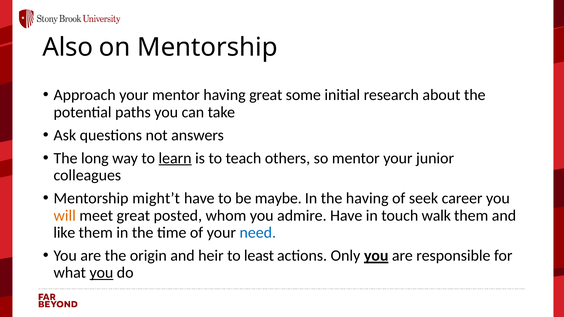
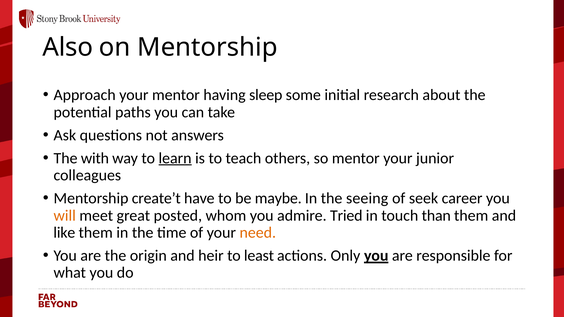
having great: great -> sleep (266, 95)
long: long -> with (95, 158)
might’t: might’t -> create’t (156, 198)
the having: having -> seeing (367, 198)
admire Have: Have -> Tried (346, 216)
walk: walk -> than (436, 216)
need colour: blue -> orange (258, 233)
you underline: present -> none (101, 273)
